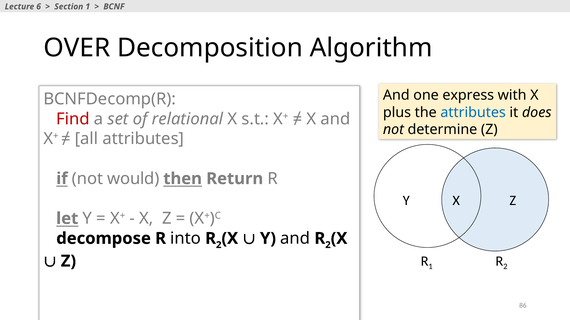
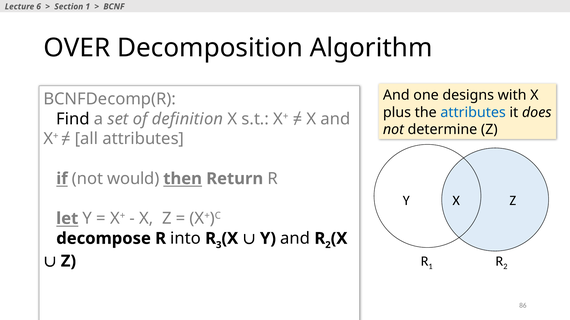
express: express -> designs (468, 95)
Find colour: red -> black (73, 119)
relational: relational -> definition (187, 119)
into R 2: 2 -> 3 (219, 245)
